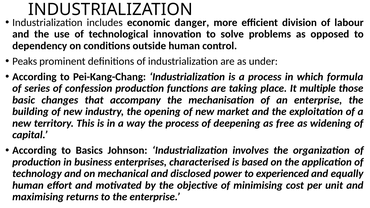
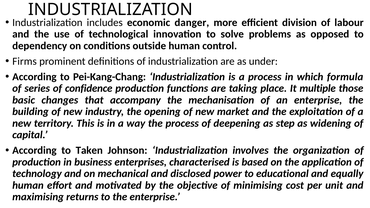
Peaks: Peaks -> Firms (25, 61)
confession: confession -> confidence (89, 88)
free: free -> step (285, 123)
Basics: Basics -> Taken (89, 150)
experienced: experienced -> educational (282, 174)
